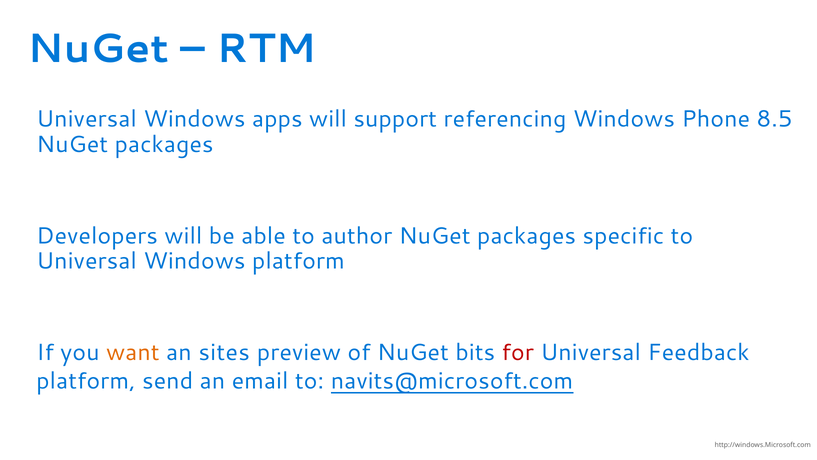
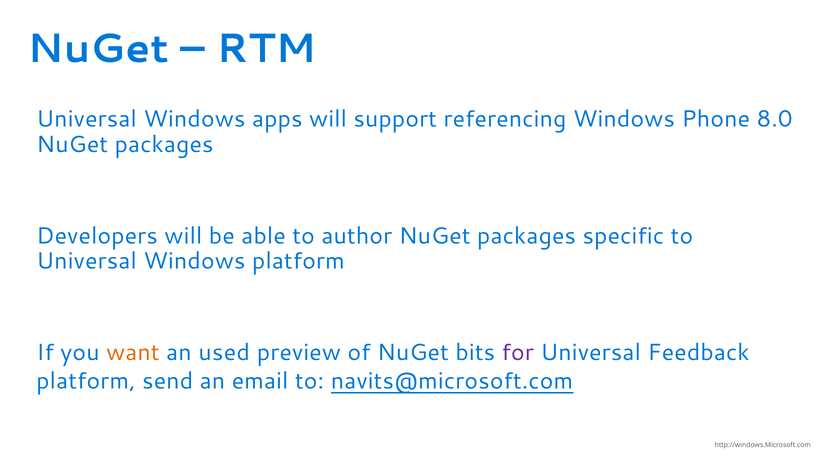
8.5: 8.5 -> 8.0 (775, 119)
sites: sites -> used (224, 352)
for colour: red -> purple (518, 352)
